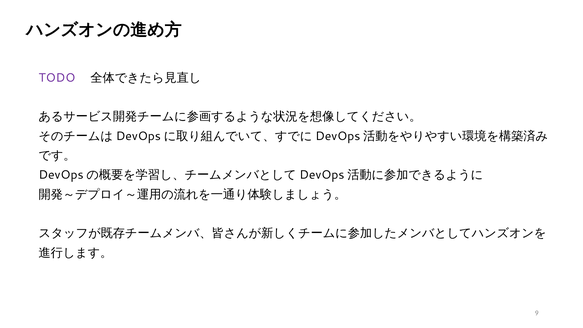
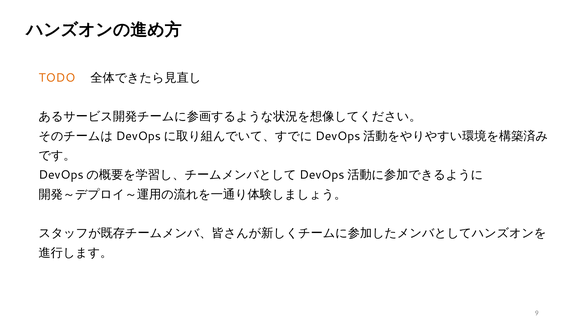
TODO colour: purple -> orange (57, 78)
